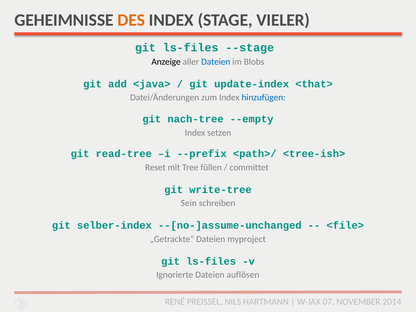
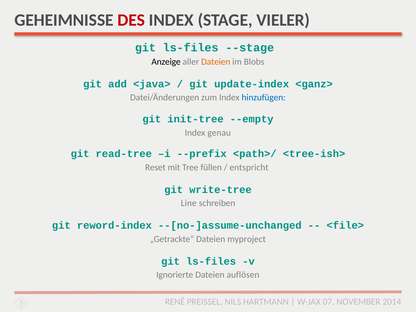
DES colour: orange -> red (131, 20)
Dateien colour: blue -> orange (216, 62)
<that>: <that> -> <ganz> (314, 84)
nach-tree: nach-tree -> init-tree (196, 119)
setzen: setzen -> genau (219, 133)
committet: committet -> entspricht (249, 167)
Sein: Sein -> Line (189, 203)
selber-index: selber-index -> reword-index (114, 225)
